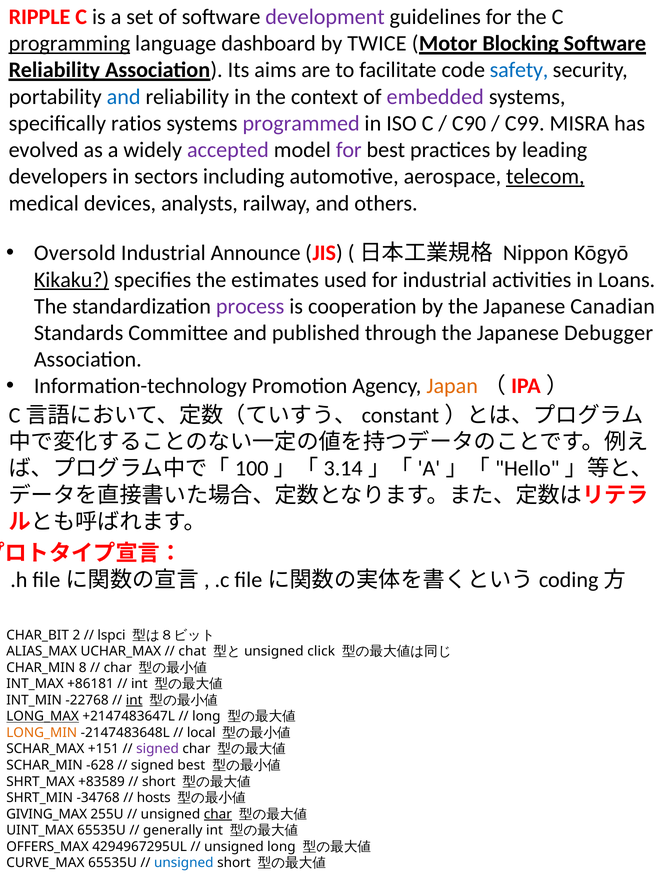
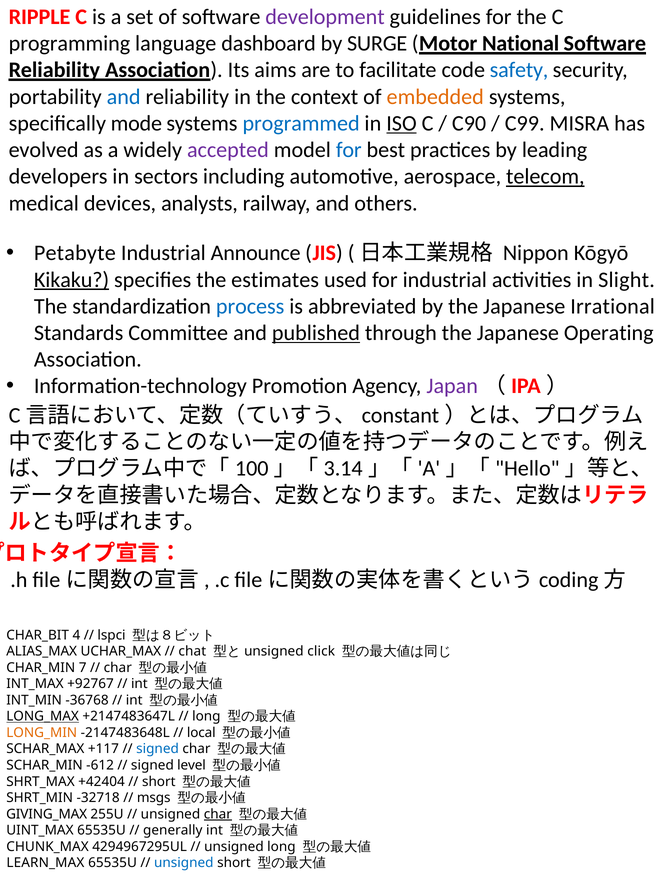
programming underline: present -> none (69, 44)
TWICE: TWICE -> SURGE (377, 44)
Blocking: Blocking -> National (521, 44)
embedded colour: purple -> orange (435, 97)
ratios: ratios -> mode (136, 123)
programmed colour: purple -> blue (301, 123)
ISO underline: none -> present (401, 123)
for colour: purple -> blue (349, 150)
Oversold: Oversold -> Petabyte (75, 253)
Loans: Loans -> Slight (626, 280)
process colour: purple -> blue (250, 306)
cooperation: cooperation -> abbreviated (362, 306)
Canadian: Canadian -> Irrational (613, 306)
published underline: none -> present (316, 333)
Debugger: Debugger -> Operating (609, 333)
Japan colour: orange -> purple (452, 386)
2: 2 -> 4 (76, 635)
8: 8 -> 7 (83, 667)
+86181: +86181 -> +92767 (91, 684)
-22768: -22768 -> -36768 (87, 700)
int underline: present -> none (134, 700)
+151: +151 -> +117 (103, 749)
signed colour: purple -> blue (157, 749)
-628: -628 -> -612 (100, 765)
signed best: best -> level (191, 765)
+83589: +83589 -> +42404 (102, 781)
-34768: -34768 -> -32718 (98, 798)
hosts: hosts -> msgs (154, 798)
OFFERS_MAX: OFFERS_MAX -> CHUNK_MAX (47, 846)
CURVE_MAX: CURVE_MAX -> LEARN_MAX (45, 863)
